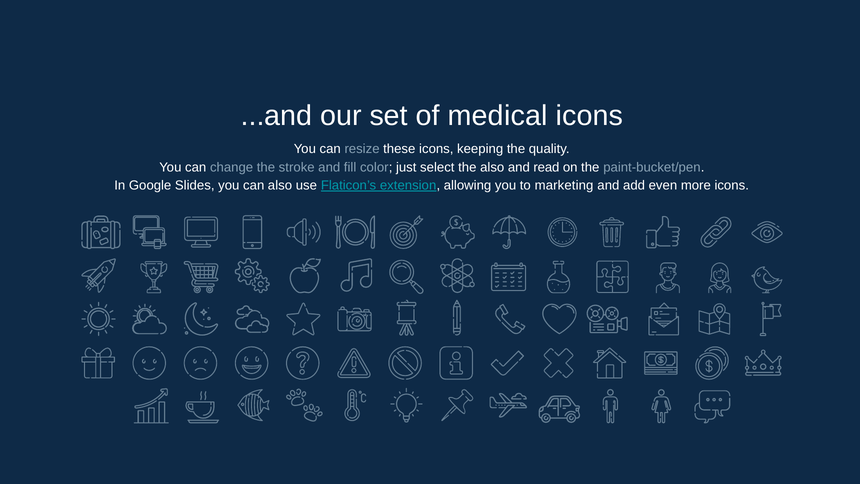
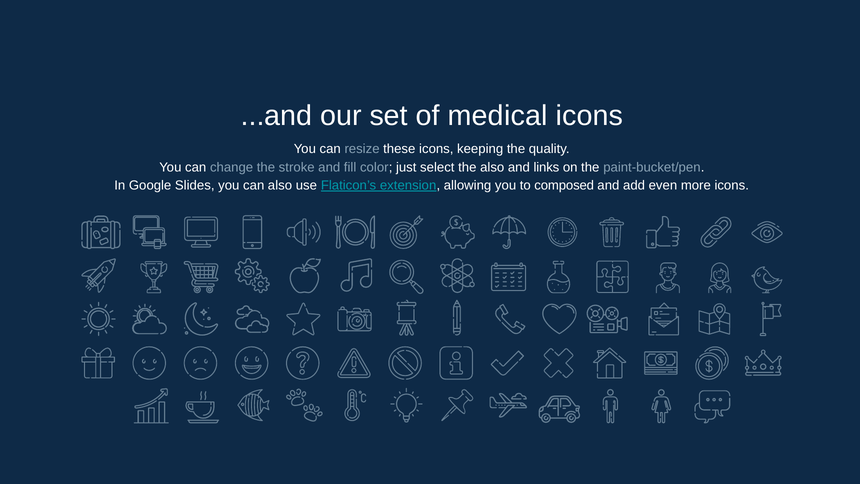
read: read -> links (546, 167)
marketing: marketing -> composed (564, 185)
